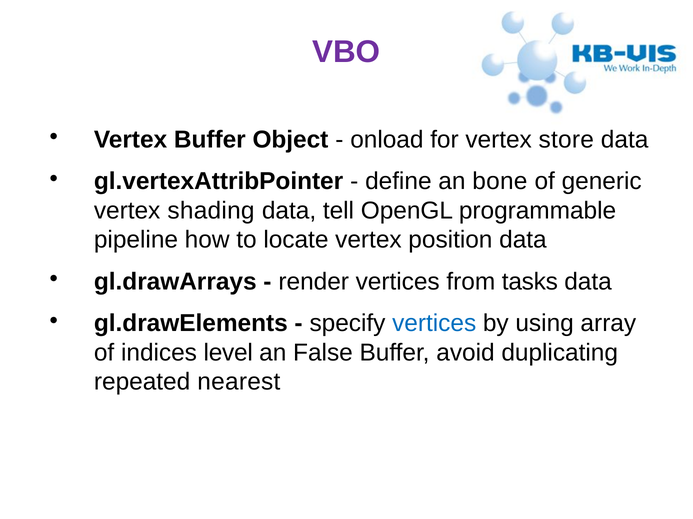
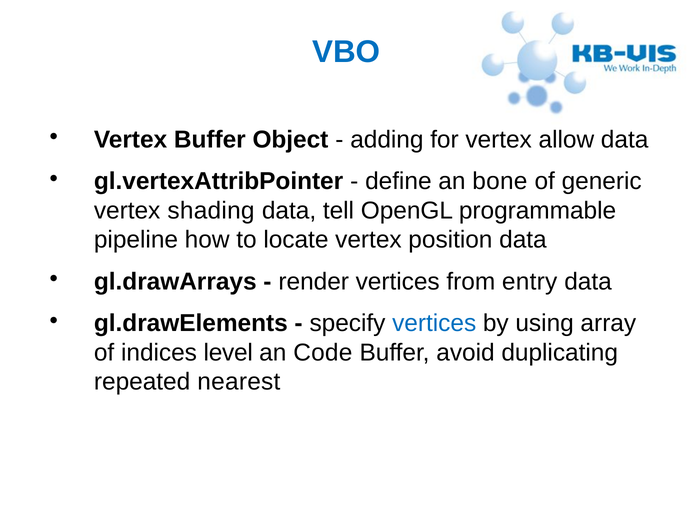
VBO colour: purple -> blue (346, 52)
onload: onload -> adding (387, 140)
store: store -> allow (566, 140)
tasks: tasks -> entry (530, 282)
False: False -> Code (323, 353)
